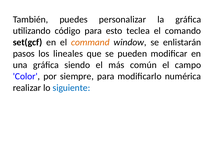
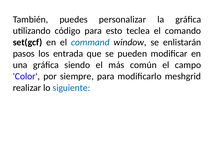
command colour: orange -> blue (90, 42)
lineales: lineales -> entrada (68, 54)
numérica: numérica -> meshgrid (183, 77)
